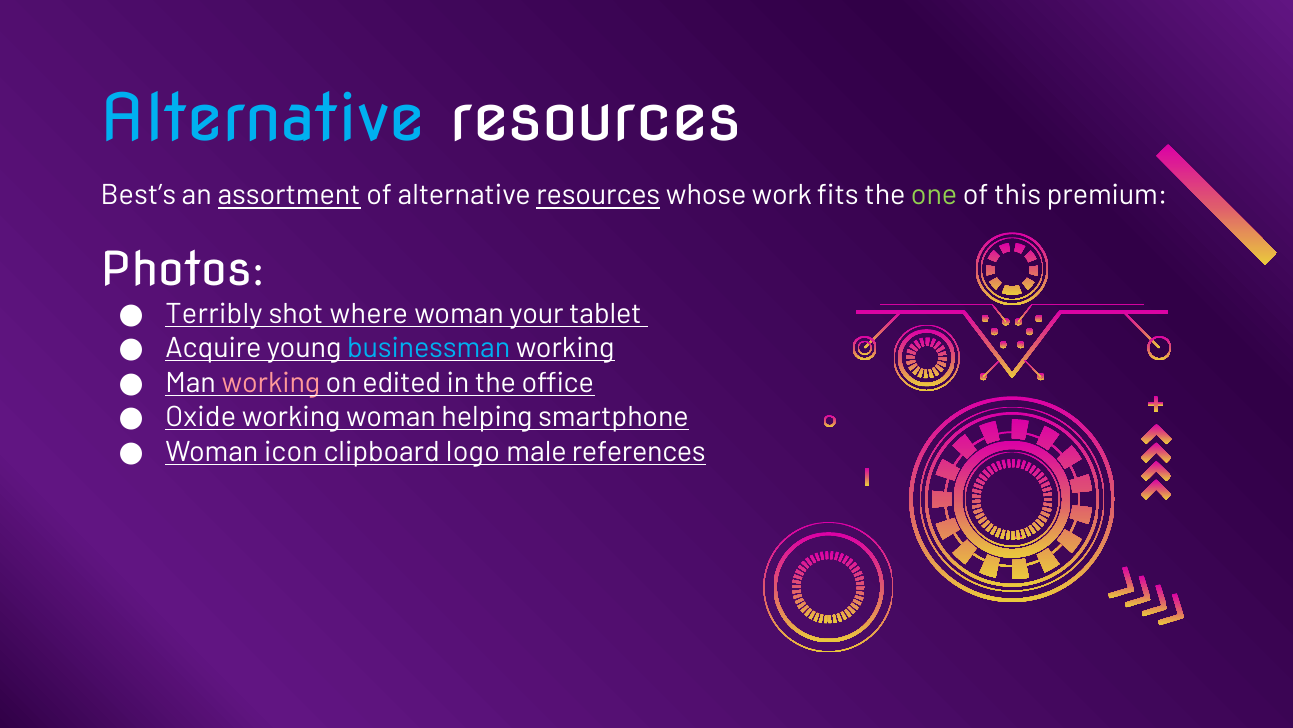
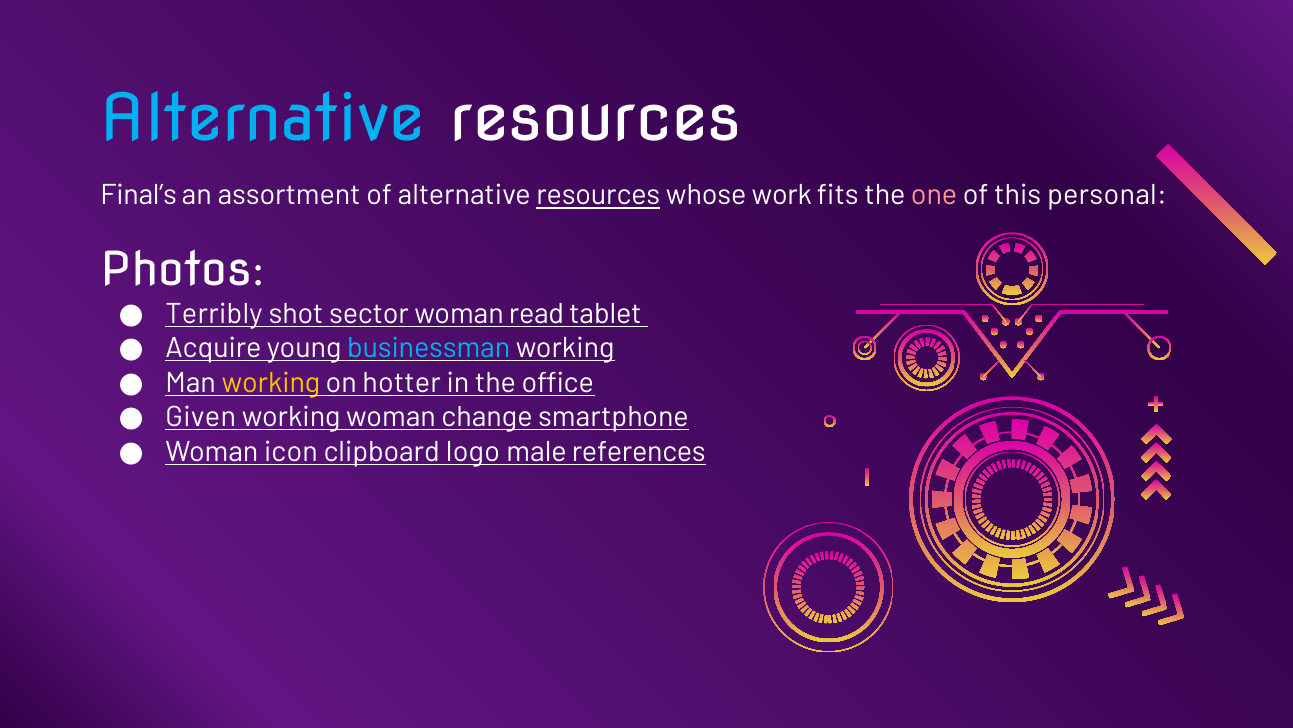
Best’s: Best’s -> Final’s (139, 195)
assortment underline: present -> none (289, 195)
one colour: light green -> pink (934, 195)
premium: premium -> personal (1107, 195)
where: where -> sector (369, 314)
your: your -> read (536, 314)
working colour: pink -> yellow (271, 383)
edited: edited -> hotter (402, 383)
Oxide: Oxide -> Given (201, 417)
helping: helping -> change (487, 417)
